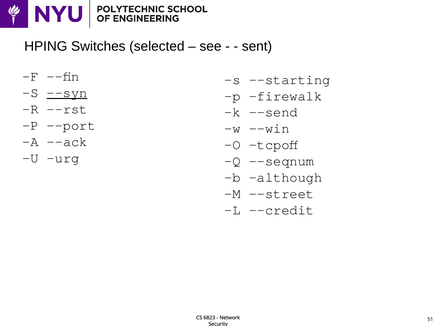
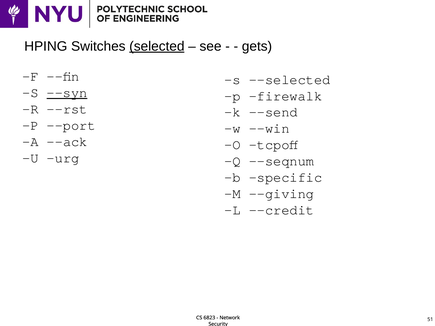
selected underline: none -> present (157, 46)
sent: sent -> gets (257, 46)
--starting: --starting -> --selected (290, 80)
although: although -> specific (286, 178)
--street: --street -> --giving (281, 194)
